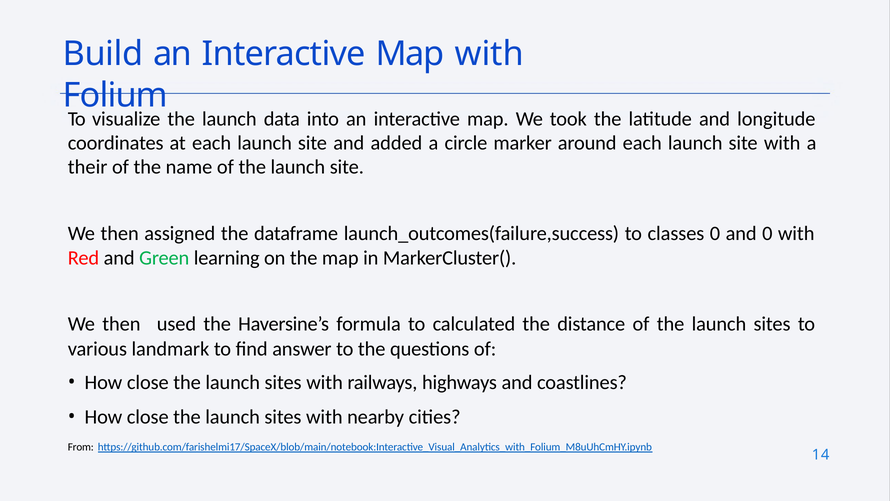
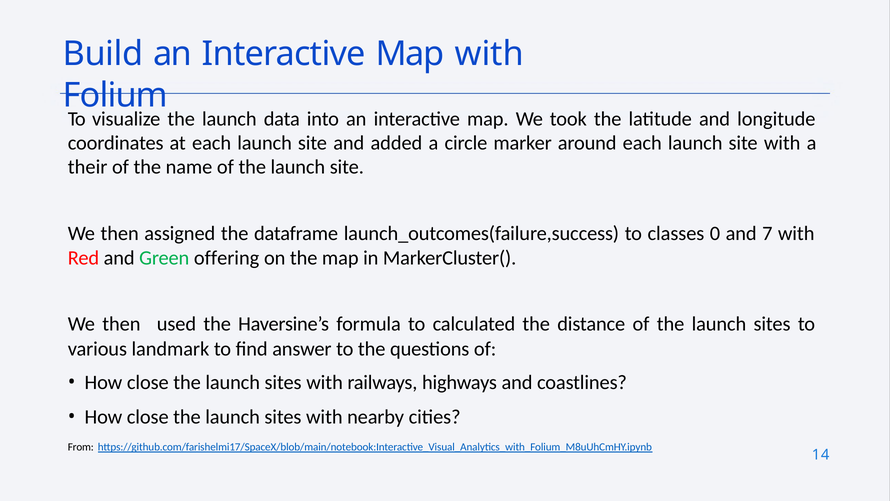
and 0: 0 -> 7 (767, 233)
learning: learning -> offering (227, 258)
